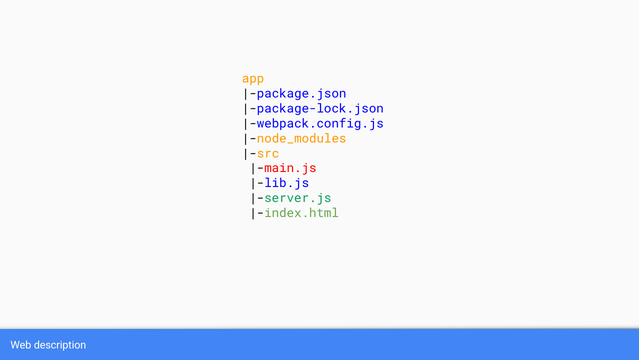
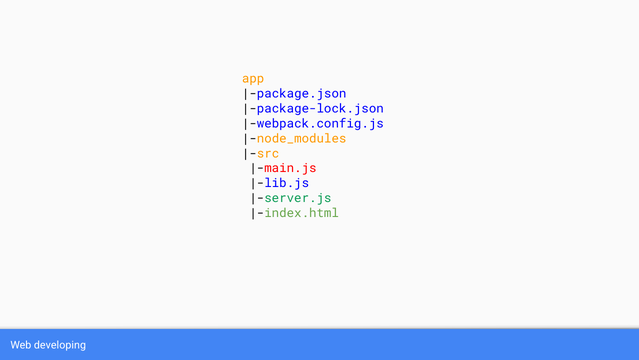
description: description -> developing (60, 345)
